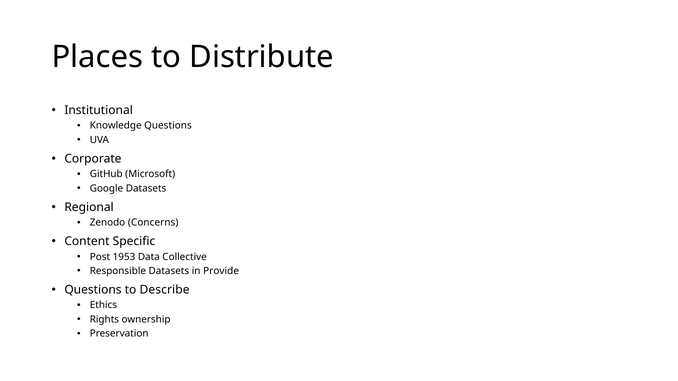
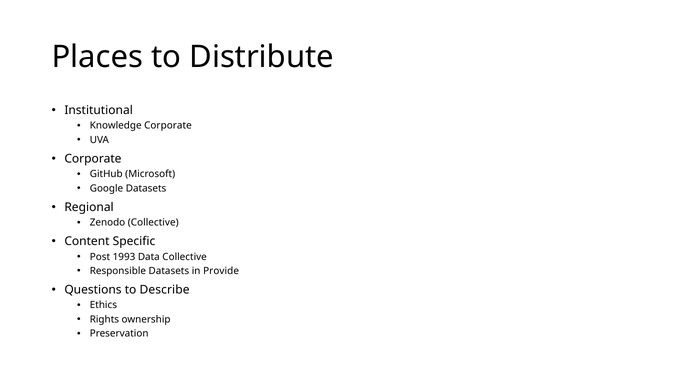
Knowledge Questions: Questions -> Corporate (168, 126)
Zenodo Concerns: Concerns -> Collective (153, 223)
1953: 1953 -> 1993 (124, 257)
